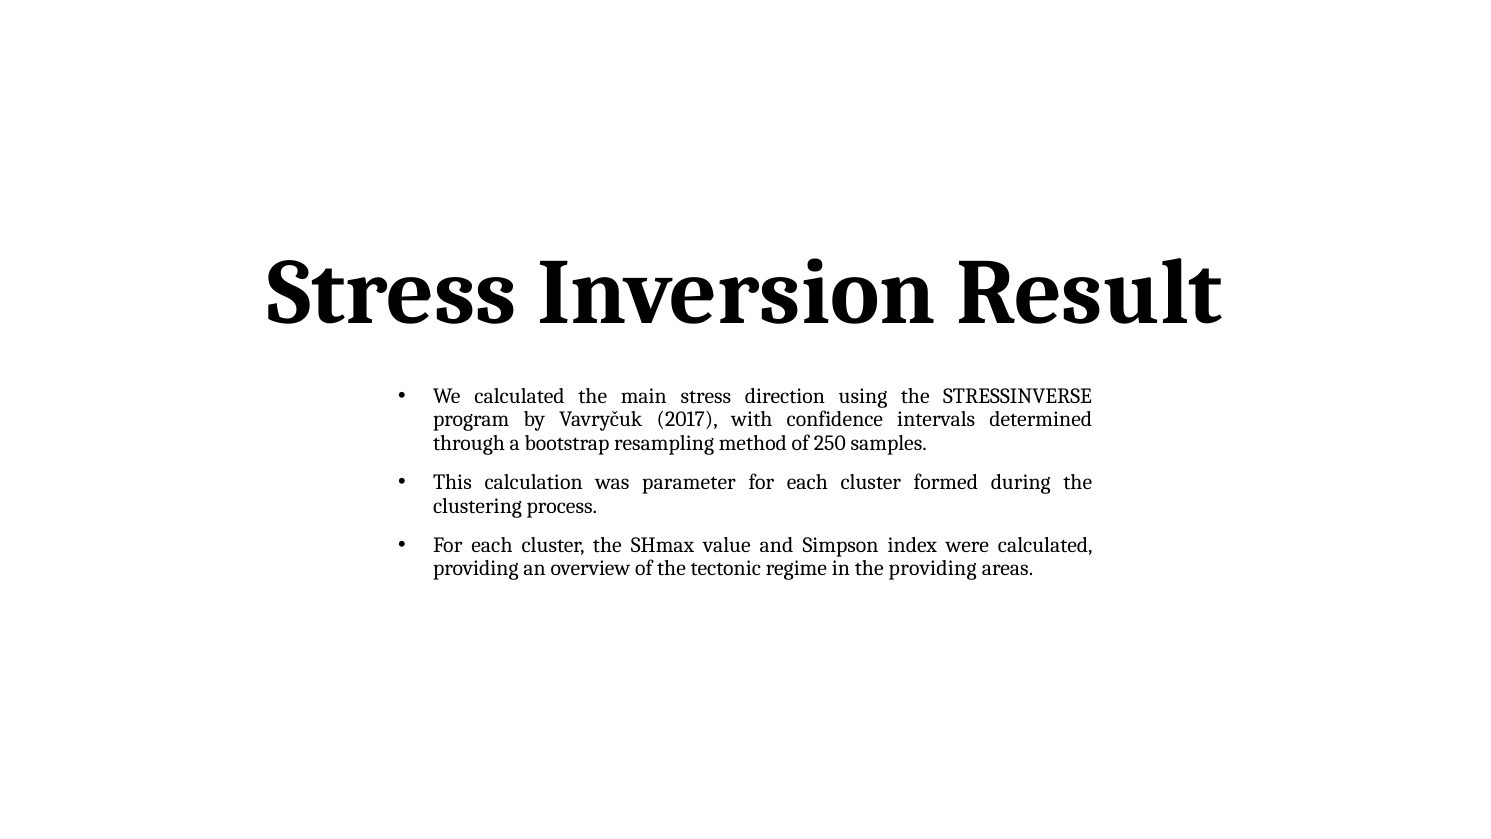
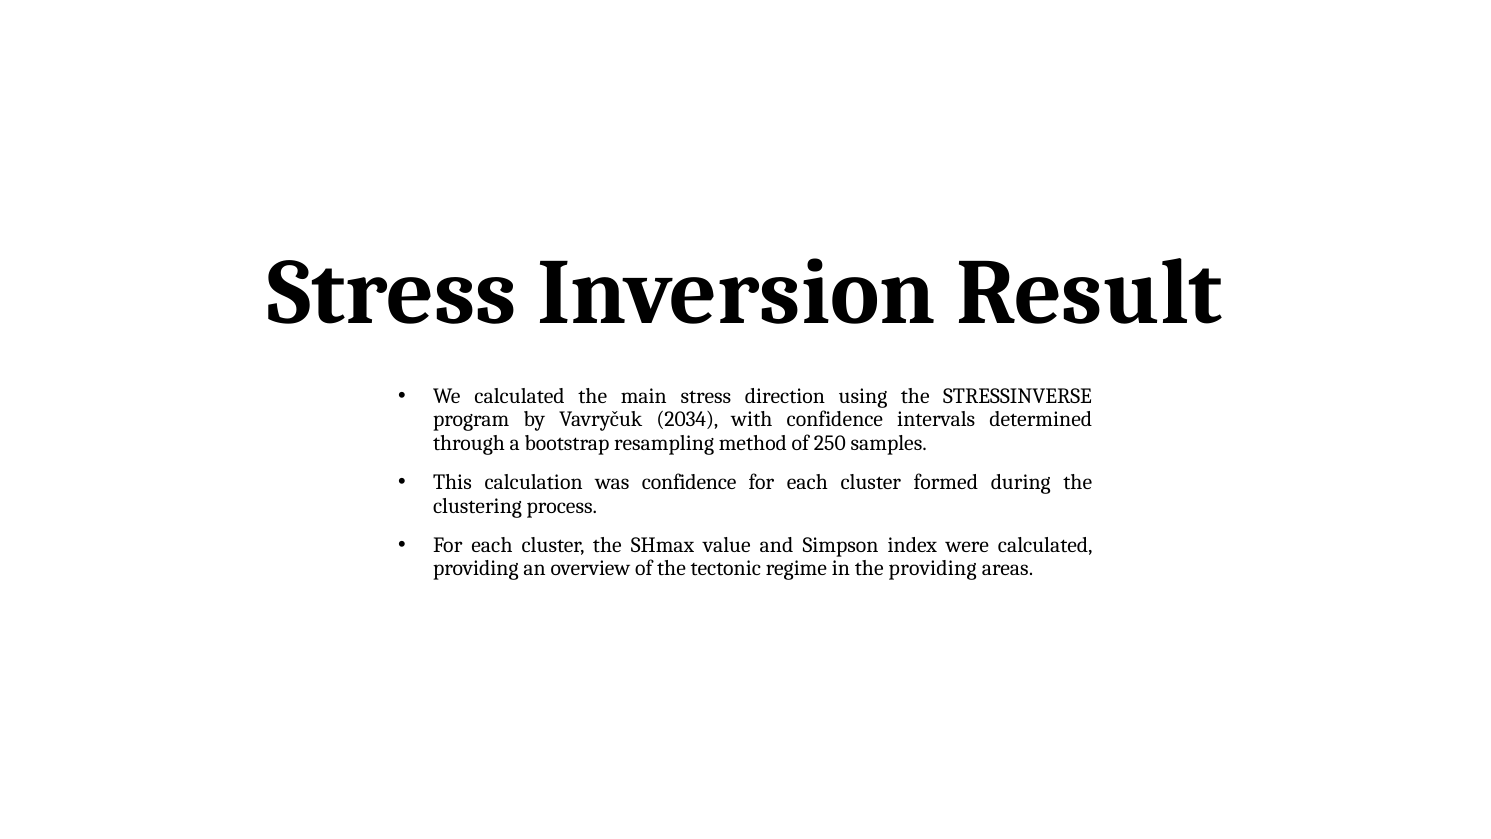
2017: 2017 -> 2034 (687, 420)
was parameter: parameter -> confidence (689, 482)
